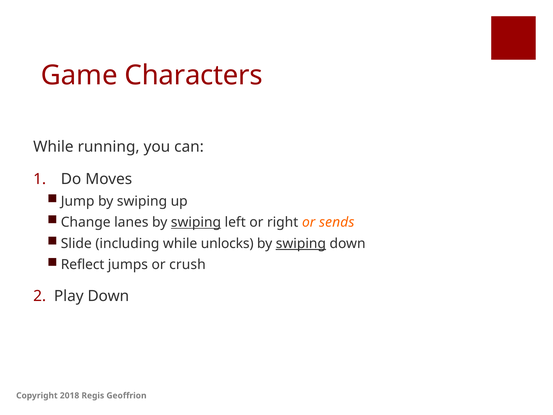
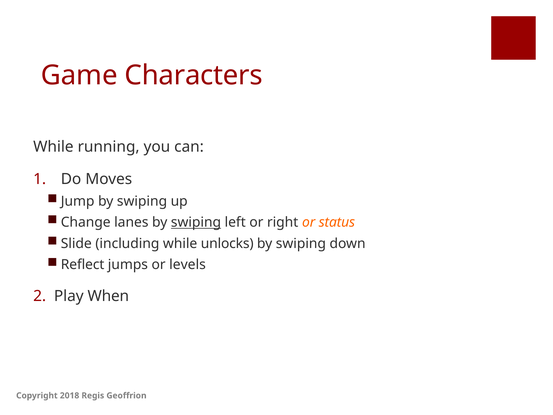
sends: sends -> status (337, 222)
swiping underline: present -> none (301, 243)
crush: crush -> levels (188, 265)
Play Down: Down -> When (108, 296)
